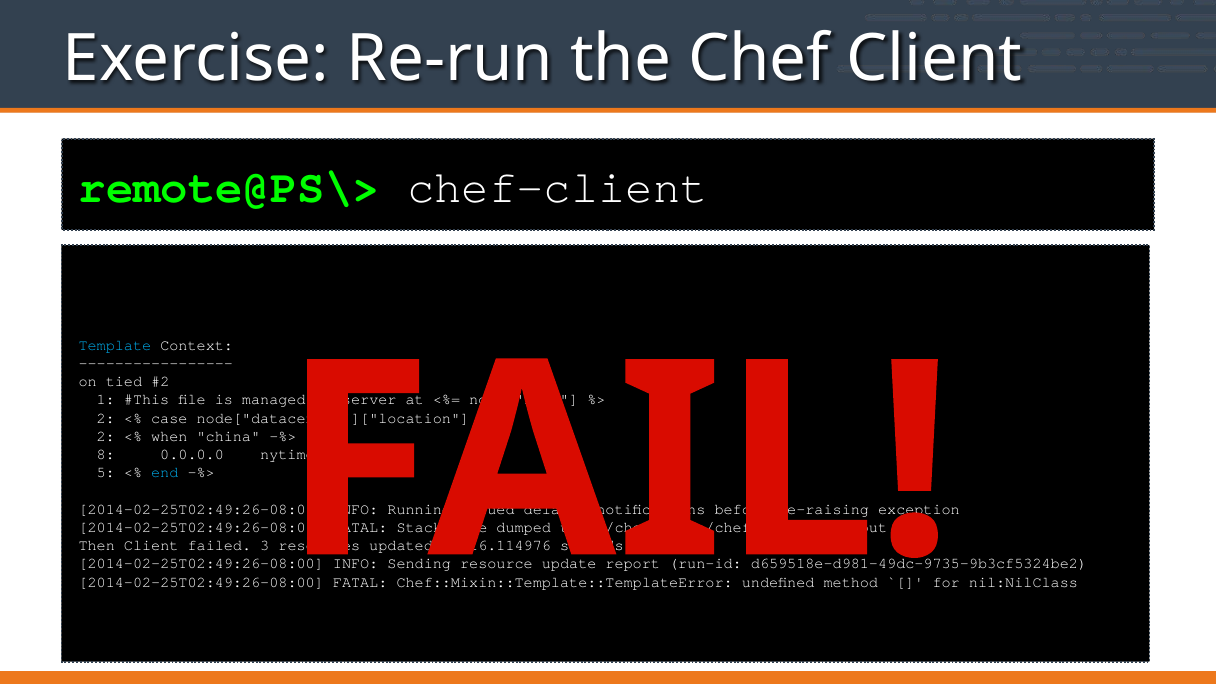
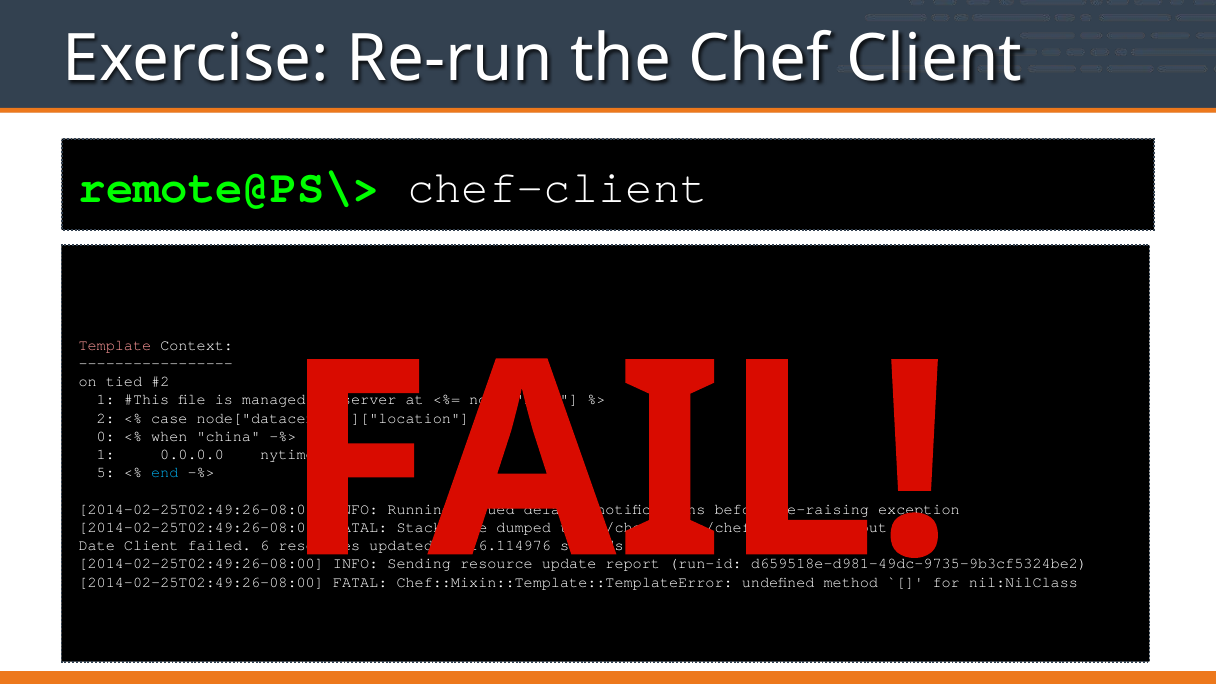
Template colour: light blue -> pink (115, 345)
2: 2 -> 0 (106, 436)
8: 8 -> 1 (106, 454)
Then: Then -> Date (97, 546)
3: 3 -> 6 (265, 546)
